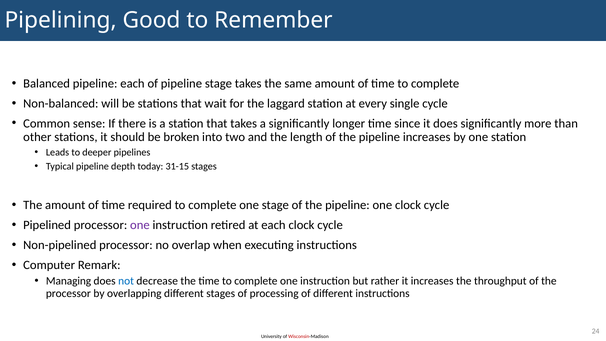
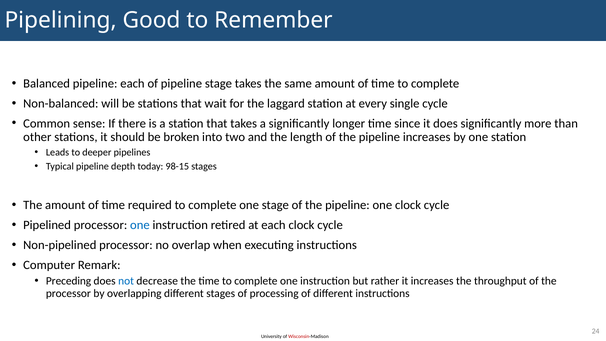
31-15: 31-15 -> 98-15 (177, 166)
one colour: purple -> blue (140, 225)
Managing: Managing -> Preceding (69, 281)
